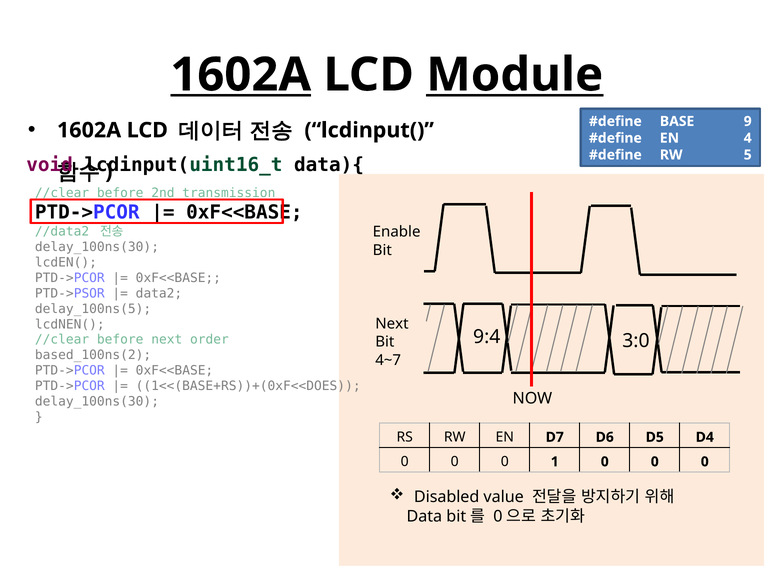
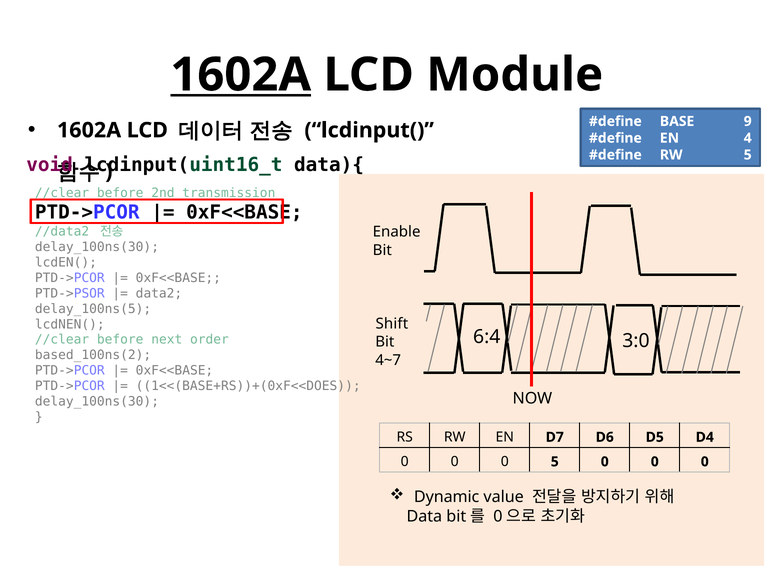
Module underline: present -> none (515, 75)
Next: Next -> Shift (392, 324)
9:4: 9:4 -> 6:4 (487, 337)
0 1: 1 -> 5 (555, 462)
Disabled: Disabled -> Dynamic (447, 498)
